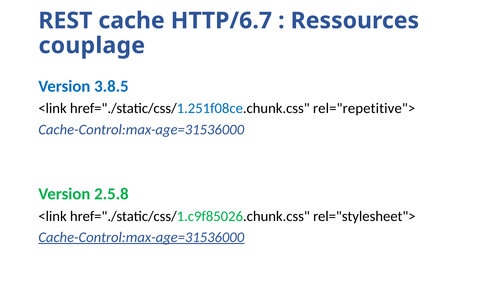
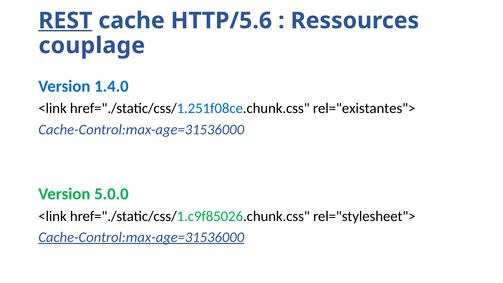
REST underline: none -> present (65, 21)
HTTP/6.7: HTTP/6.7 -> HTTP/5.6 (221, 21)
3.8.5: 3.8.5 -> 1.4.0 (111, 86)
rel="repetitive">: rel="repetitive"> -> rel="existantes"> (364, 108)
2.5.8: 2.5.8 -> 5.0.0 (111, 194)
